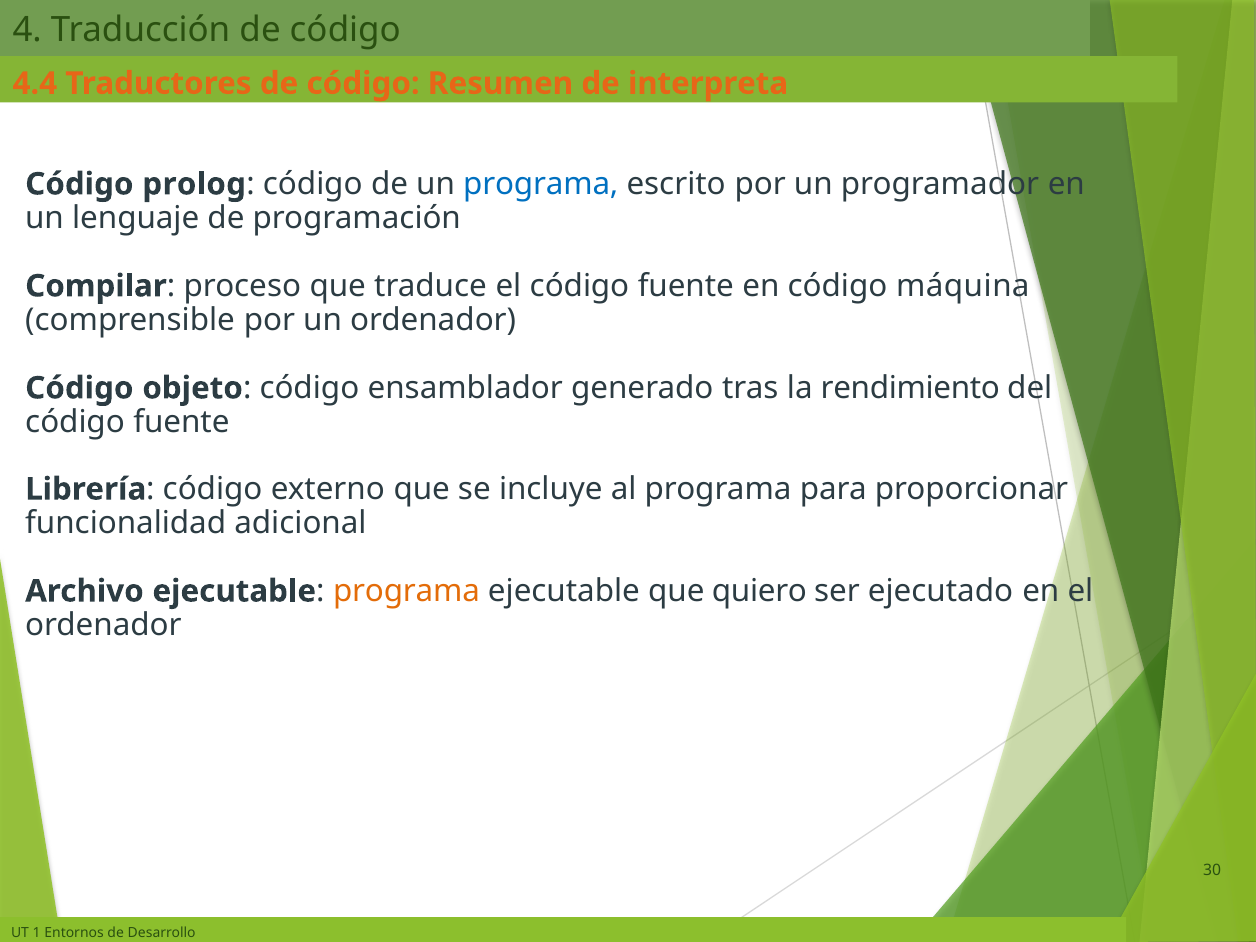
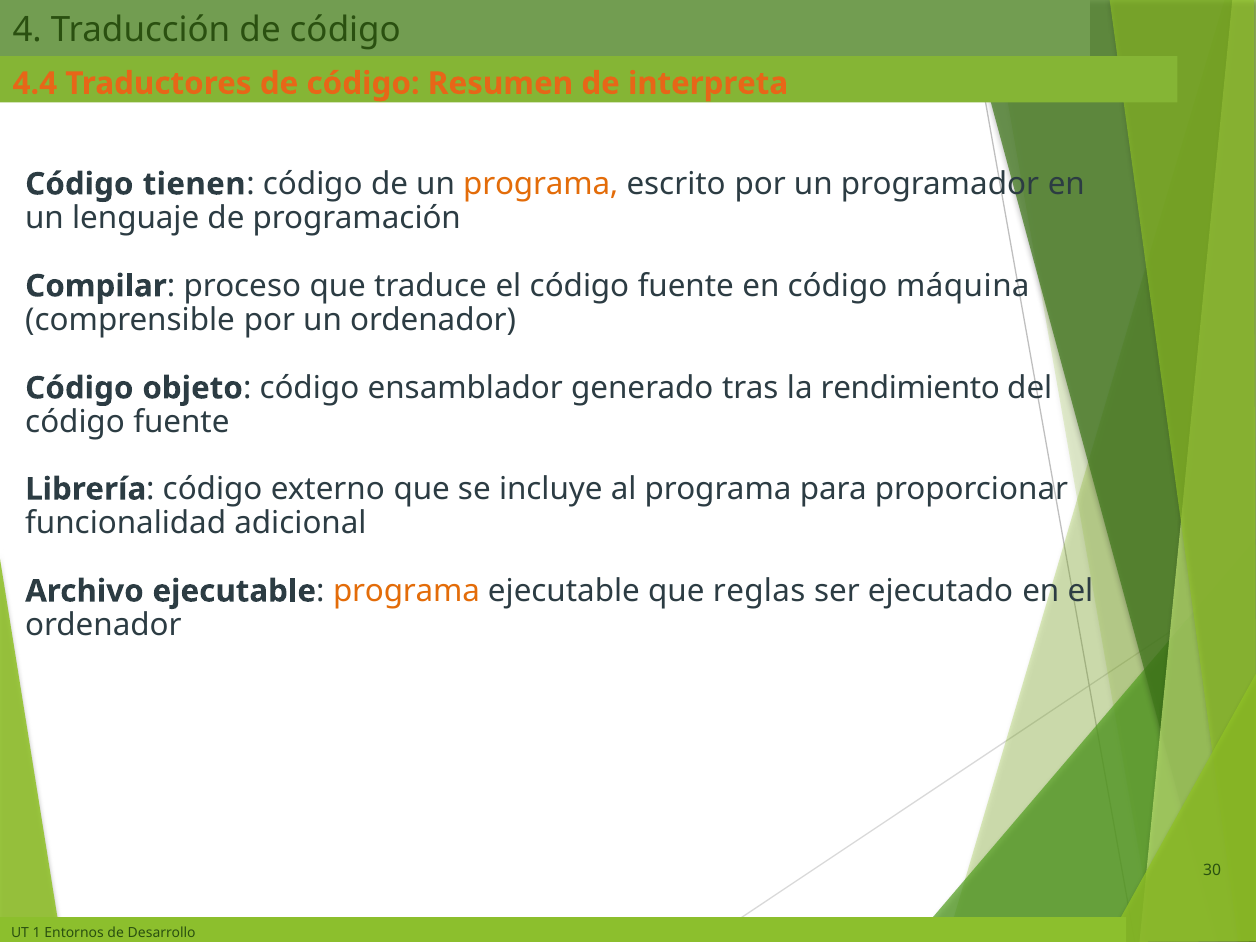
prolog: prolog -> tienen (194, 184)
programa colour: blue -> orange (541, 184)
quiero: quiero -> reglas (759, 591)
